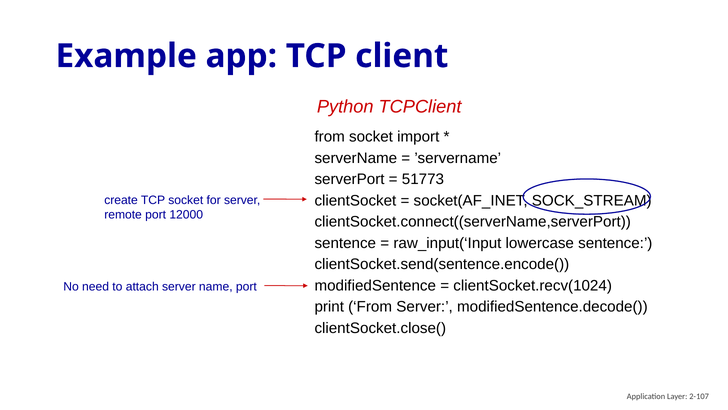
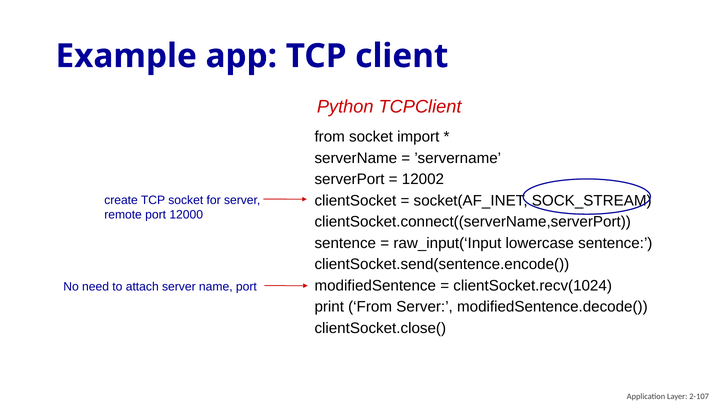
51773: 51773 -> 12002 (423, 179)
